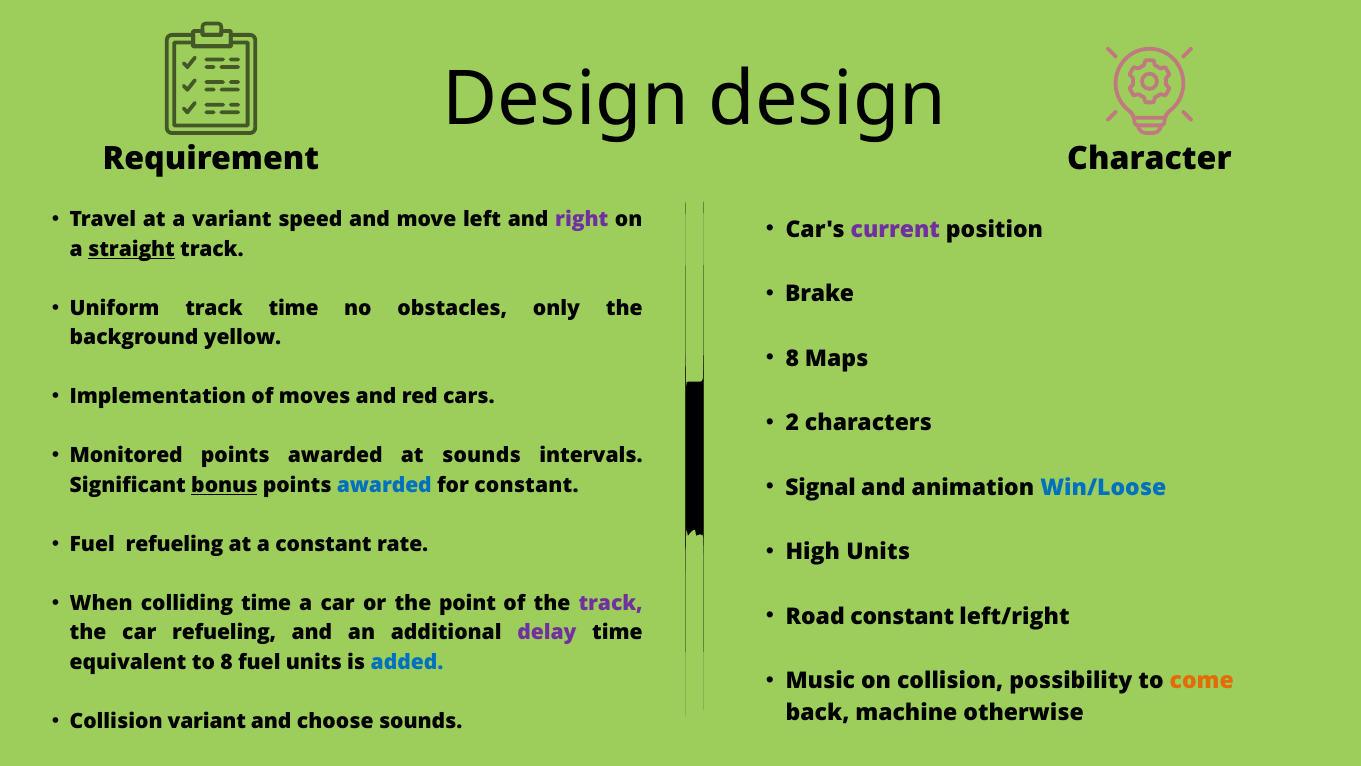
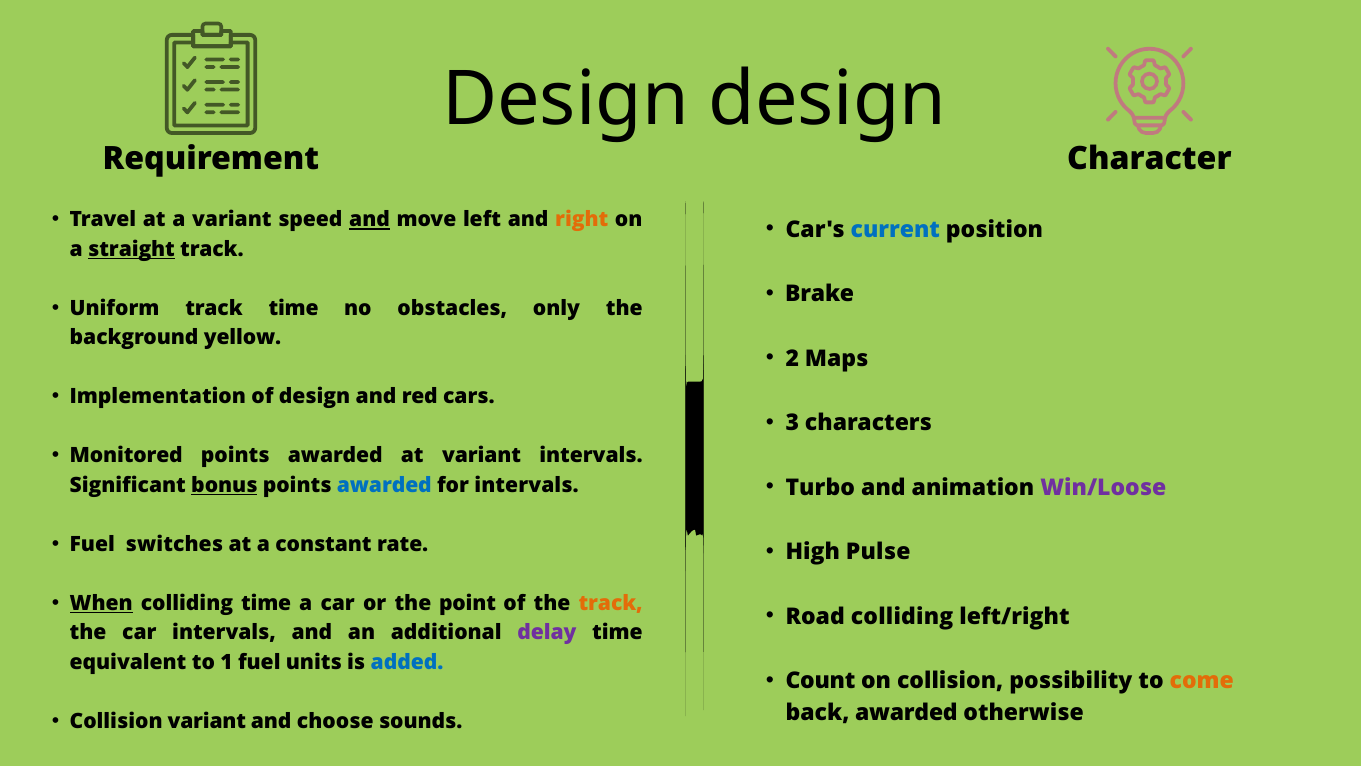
and underline: none -> present (370, 220)
right colour: purple -> orange (582, 220)
current colour: purple -> blue (895, 229)
8: 8 -> 2 (792, 358)
of moves: moves -> design (315, 397)
2: 2 -> 3 (792, 423)
at sounds: sounds -> variant (482, 456)
Signal: Signal -> Turbo (820, 487)
Win/Loose colour: blue -> purple (1103, 487)
for constant: constant -> intervals (527, 485)
Fuel refueling: refueling -> switches (174, 544)
High Units: Units -> Pulse (878, 552)
When underline: none -> present (101, 603)
track colour: purple -> orange (611, 603)
Road constant: constant -> colliding (902, 616)
car refueling: refueling -> intervals (224, 632)
to 8: 8 -> 1 (226, 662)
Music: Music -> Count (820, 681)
back machine: machine -> awarded (906, 713)
